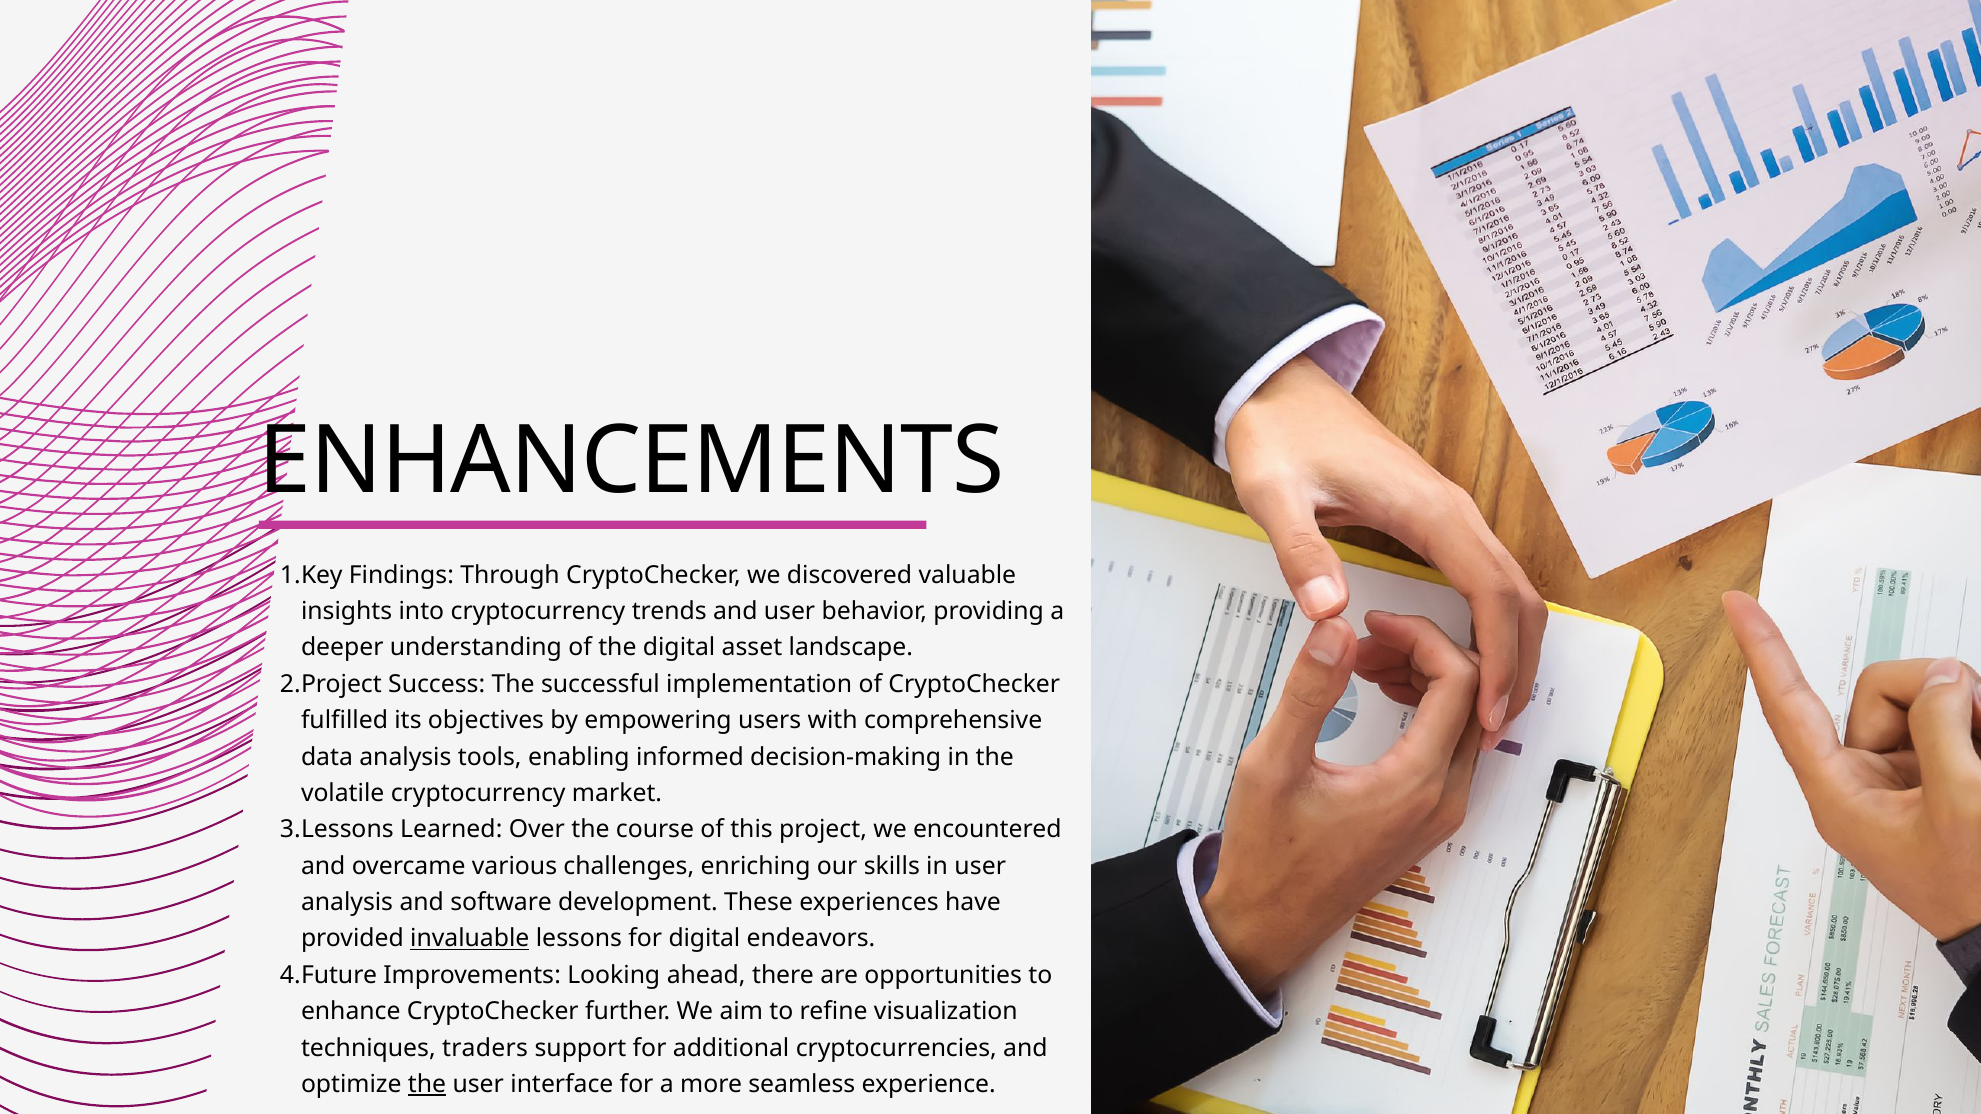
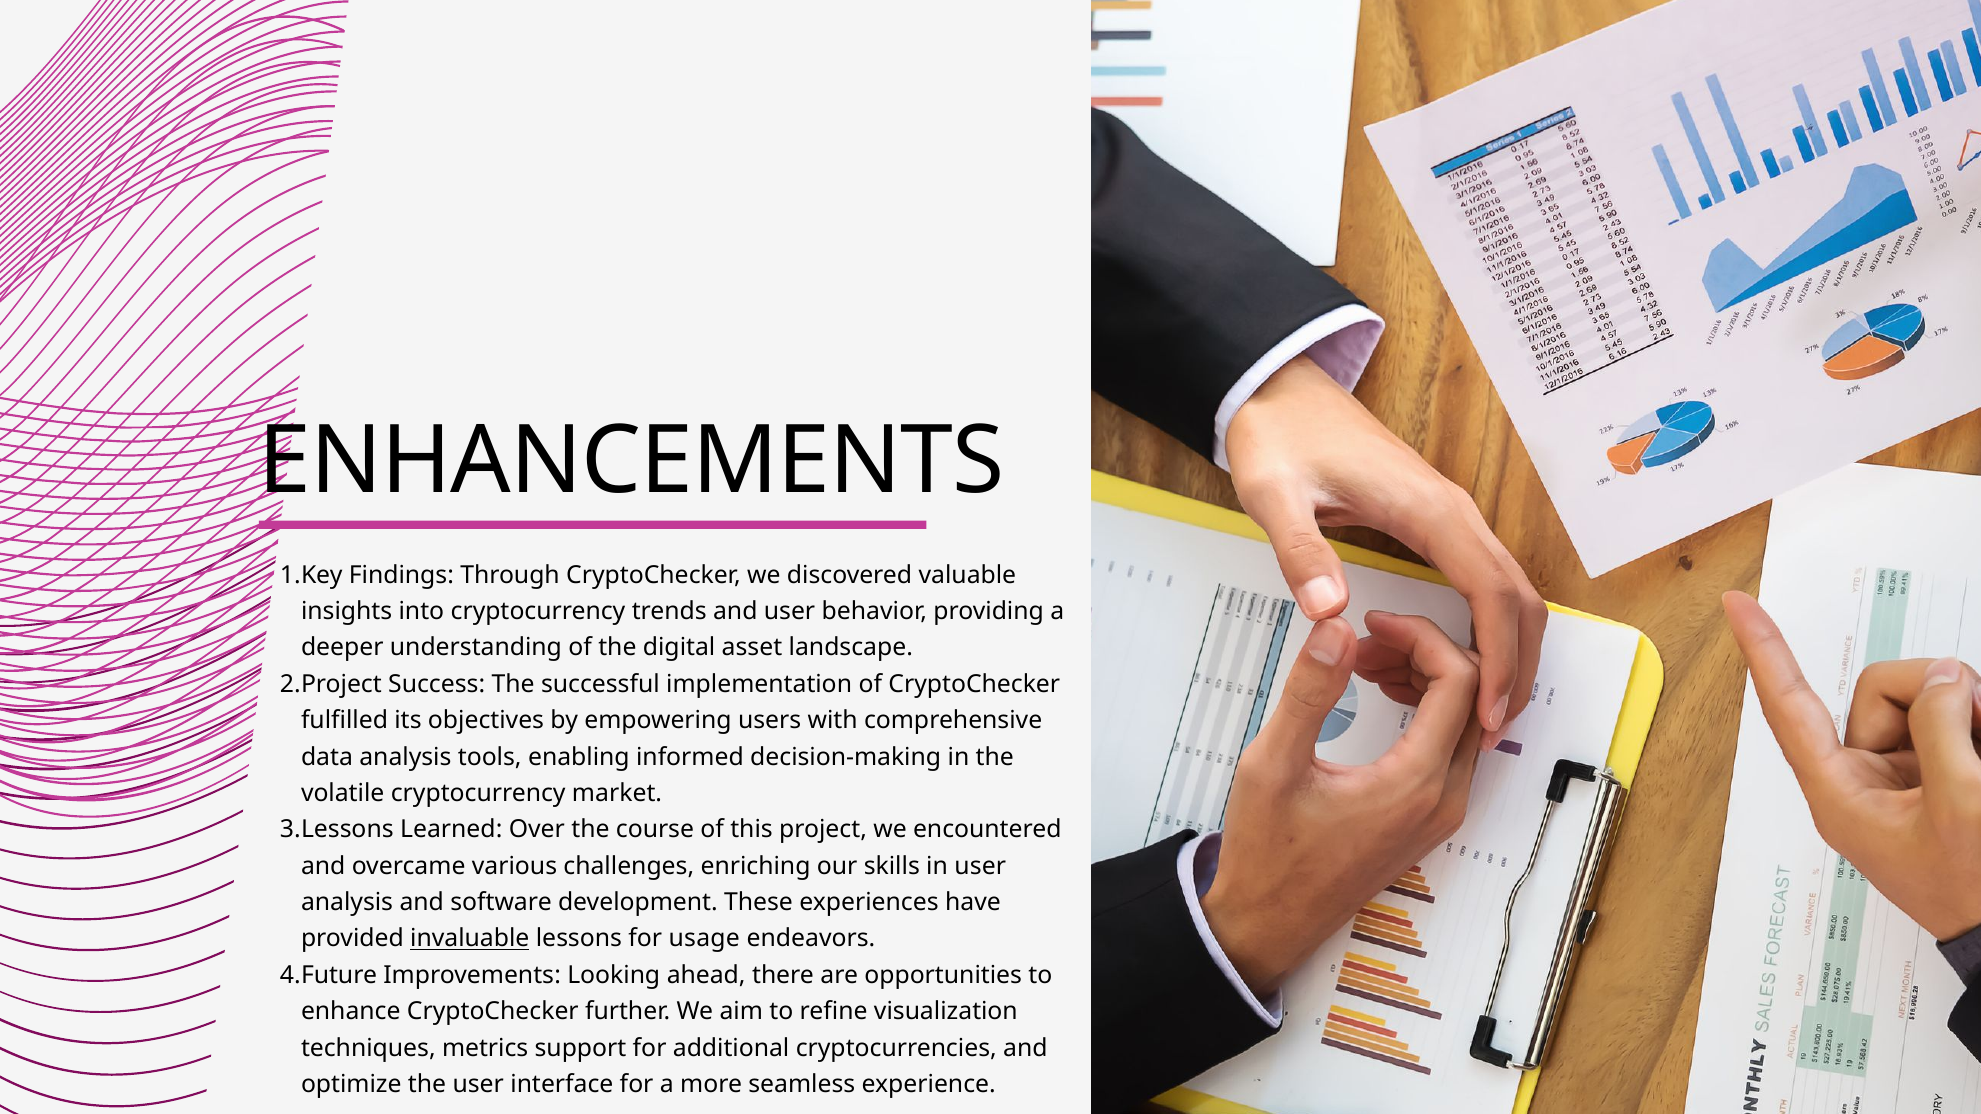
for digital: digital -> usage (704, 939)
traders: traders -> metrics (485, 1048)
the underline: present -> none (427, 1085)
